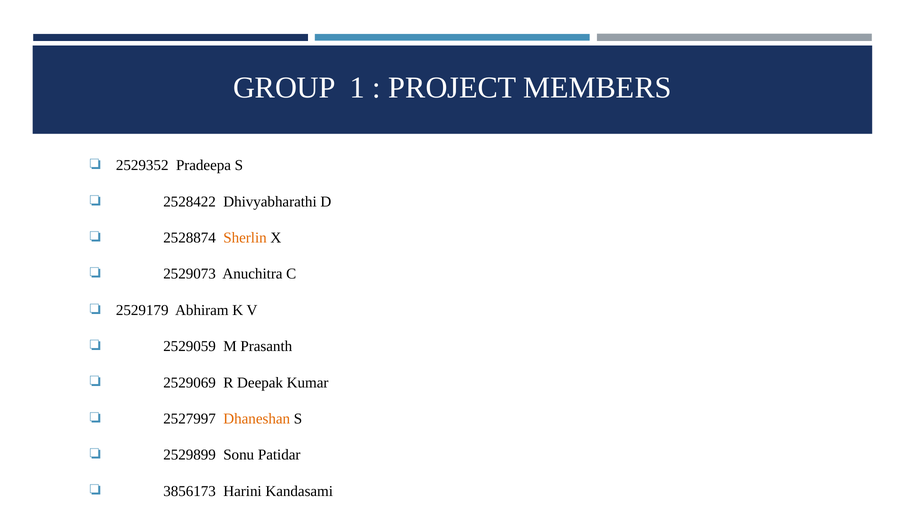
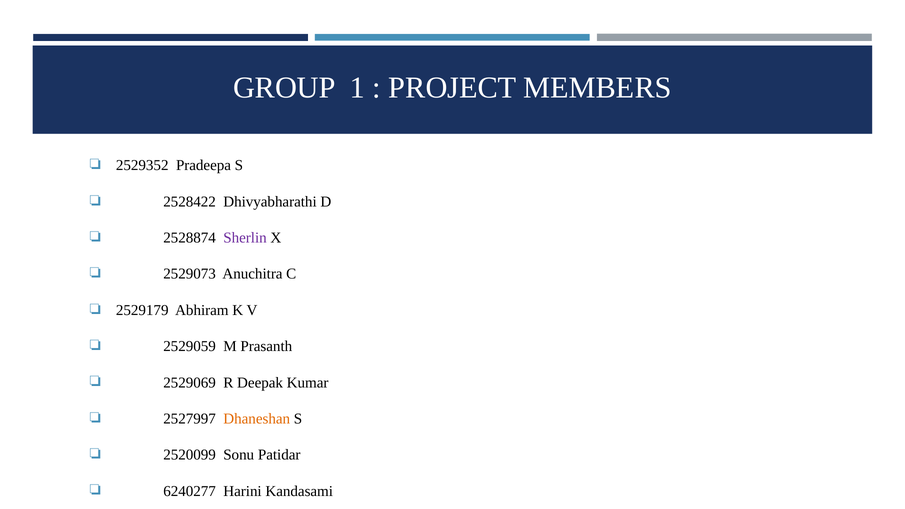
Sherlin colour: orange -> purple (245, 238)
2529899: 2529899 -> 2520099 (190, 455)
3856173: 3856173 -> 6240277 (190, 491)
